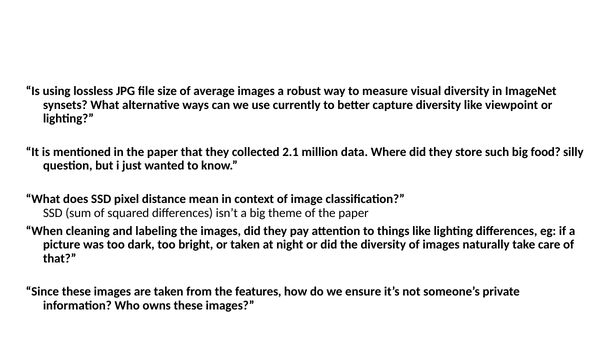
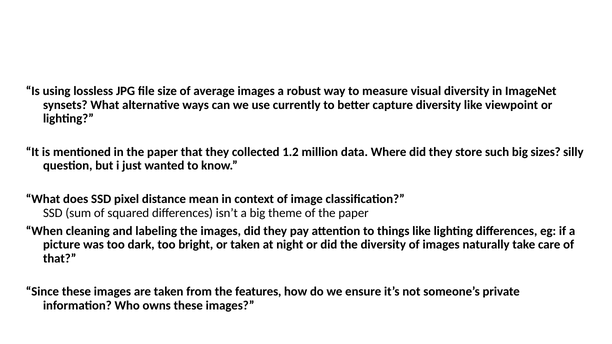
2.1: 2.1 -> 1.2 (291, 152)
food: food -> sizes (546, 152)
